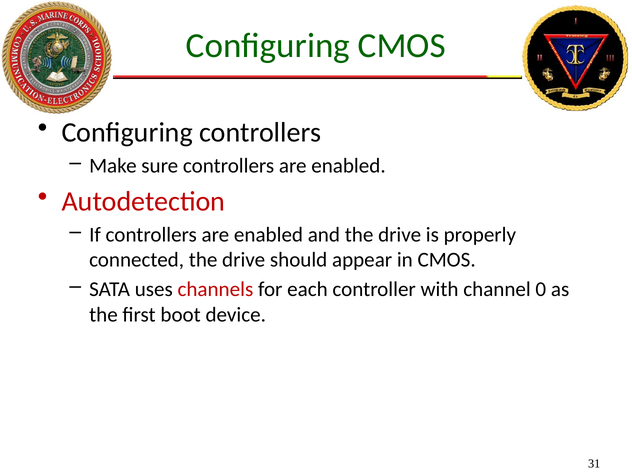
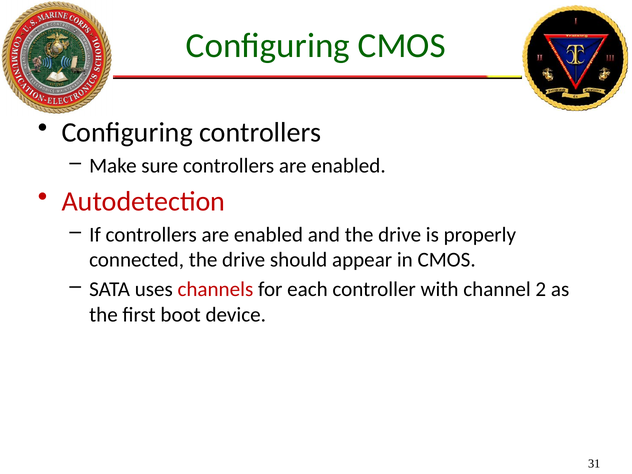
0: 0 -> 2 (541, 289)
